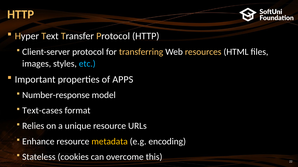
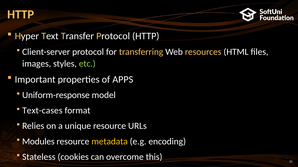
etc colour: light blue -> light green (87, 64)
Number-response: Number-response -> Uniform-response (56, 96)
Enhance: Enhance -> Modules (38, 142)
